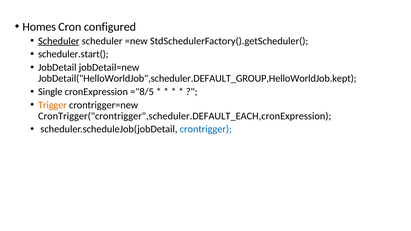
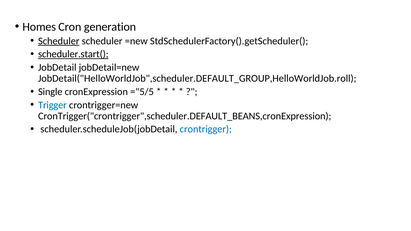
configured: configured -> generation (110, 27)
scheduler.start( underline: none -> present (73, 54)
JobDetail("HelloWorldJob",scheduler.DEFAULT_GROUP,HelloWorldJob.kept: JobDetail("HelloWorldJob",scheduler.DEFAULT_GROUP,HelloWorldJob.kept -> JobDetail("HelloWorldJob",scheduler.DEFAULT_GROUP,HelloWorldJob.roll (197, 79)
="8/5: ="8/5 -> ="5/5 (142, 92)
Trigger colour: orange -> blue (52, 105)
CronTrigger("crontrigger",scheduler.DEFAULT_EACH,cronExpression: CronTrigger("crontrigger",scheduler.DEFAULT_EACH,cronExpression -> CronTrigger("crontrigger",scheduler.DEFAULT_BEANS,cronExpression (185, 116)
